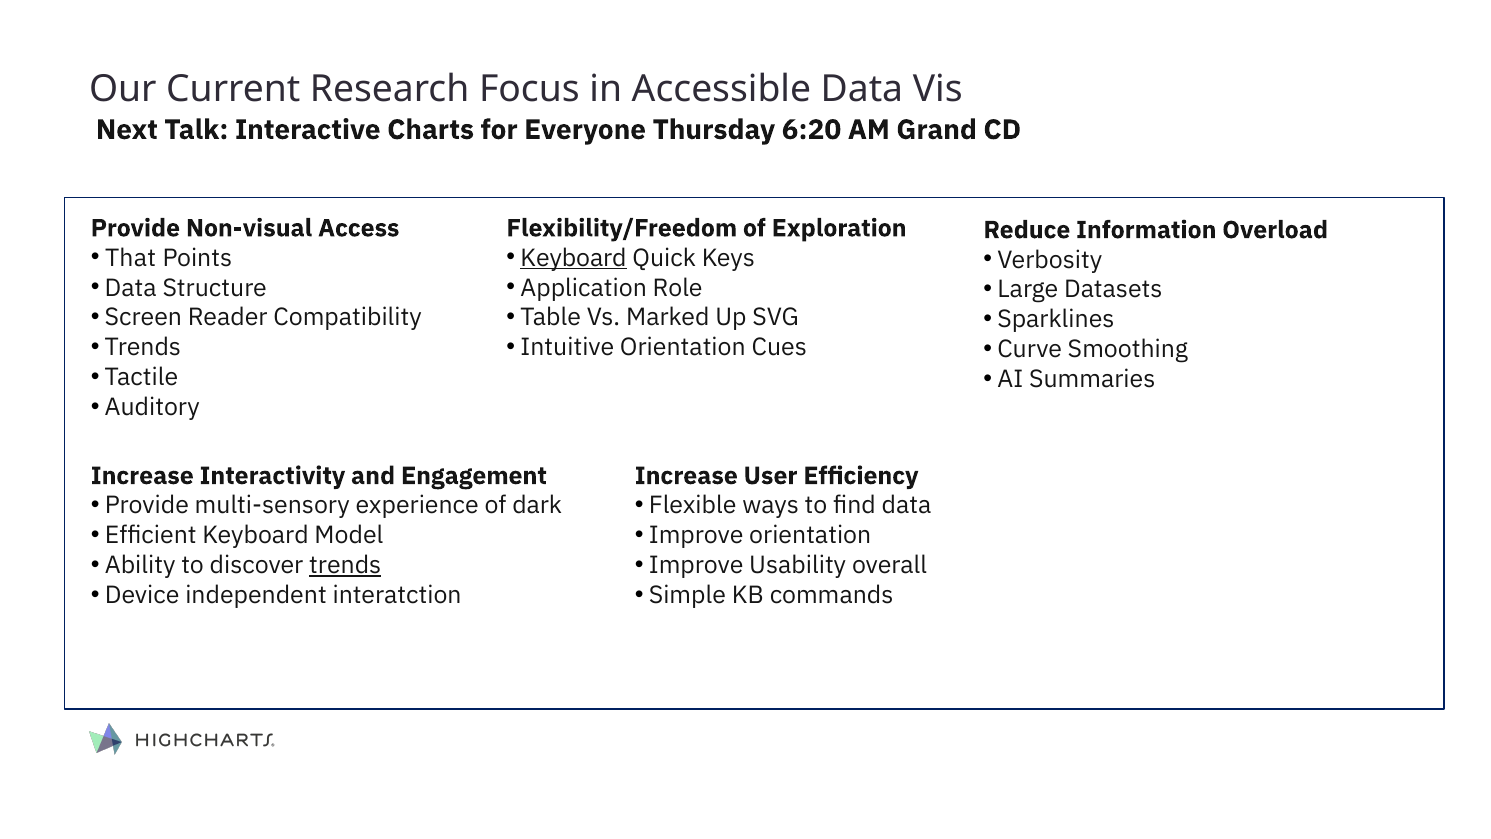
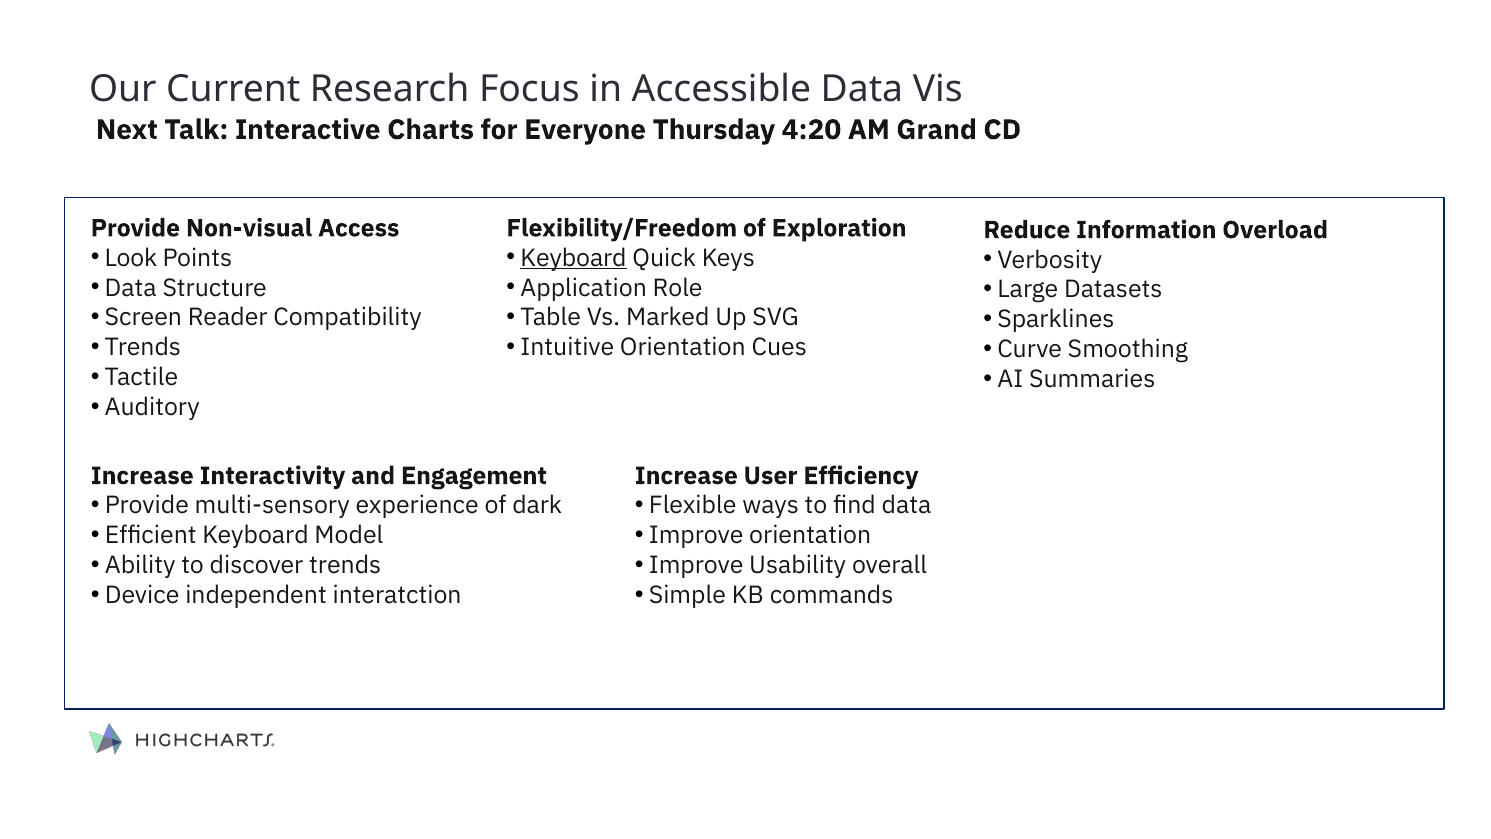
6:20: 6:20 -> 4:20 (811, 130)
That: That -> Look (131, 258)
trends underline: present -> none (345, 565)
